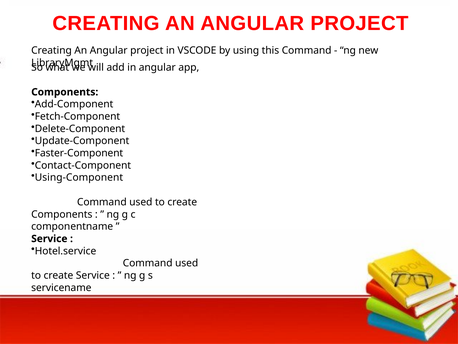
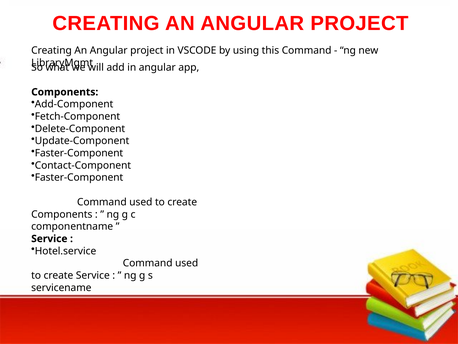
Using-Component: Using-Component -> Faster-Component (79, 177)
